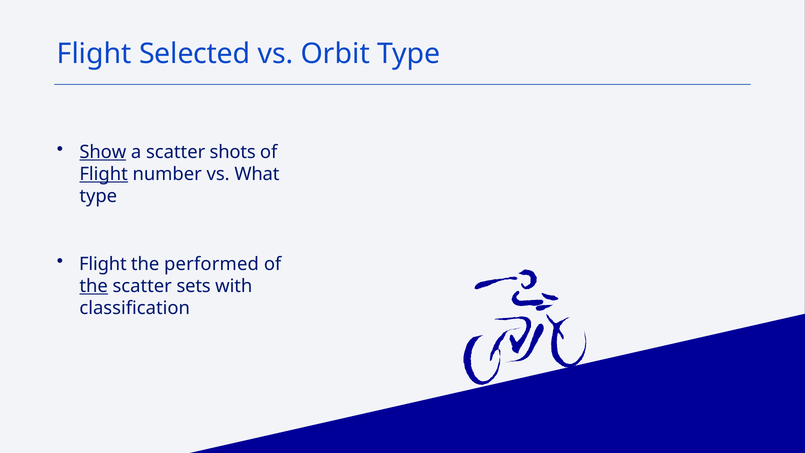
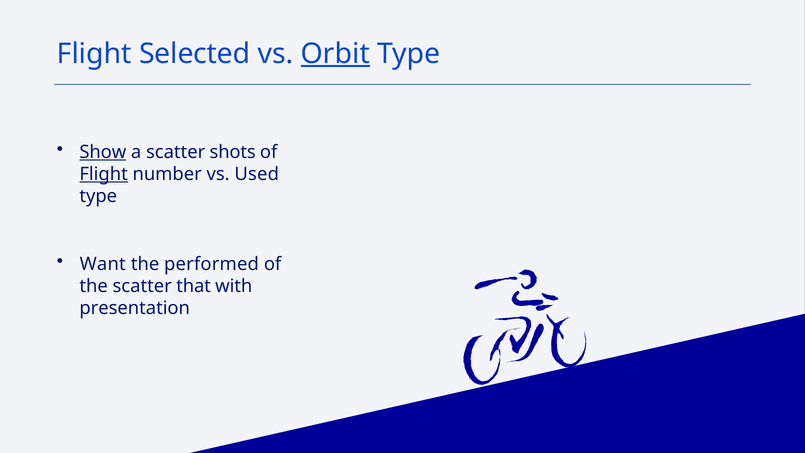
Orbit underline: none -> present (335, 54)
What: What -> Used (257, 174)
Flight: Flight -> Want (103, 264)
the underline: present -> none (94, 286)
sets: sets -> that (194, 286)
classification: classification -> presentation (135, 308)
